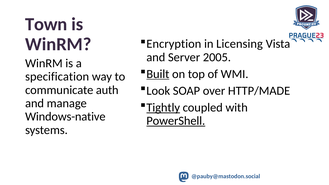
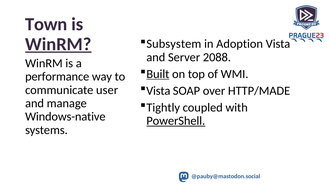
WinRM underline: none -> present (58, 44)
Encryption: Encryption -> Subsystem (174, 44)
Licensing: Licensing -> Adoption (240, 44)
2005: 2005 -> 2088 (217, 57)
specification: specification -> performance (57, 77)
Look: Look -> Vista (158, 91)
auth: auth -> user (107, 90)
Tightly underline: present -> none (163, 107)
